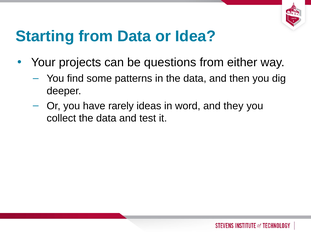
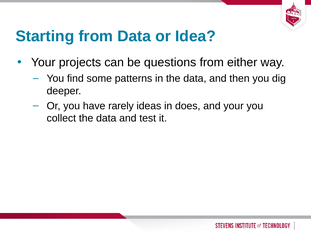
word: word -> does (188, 106)
and they: they -> your (234, 106)
